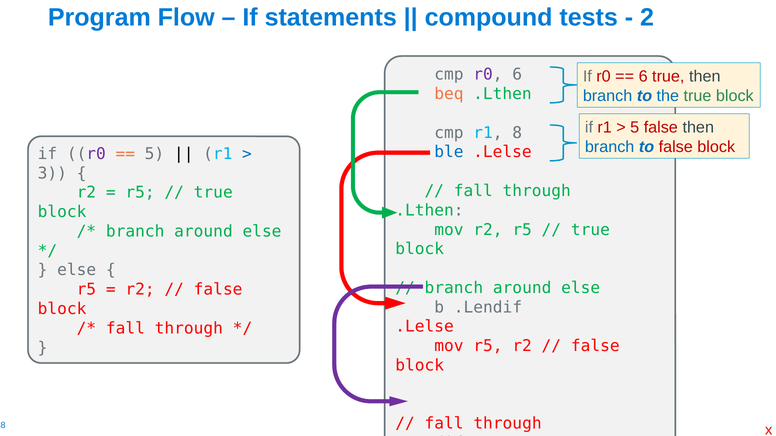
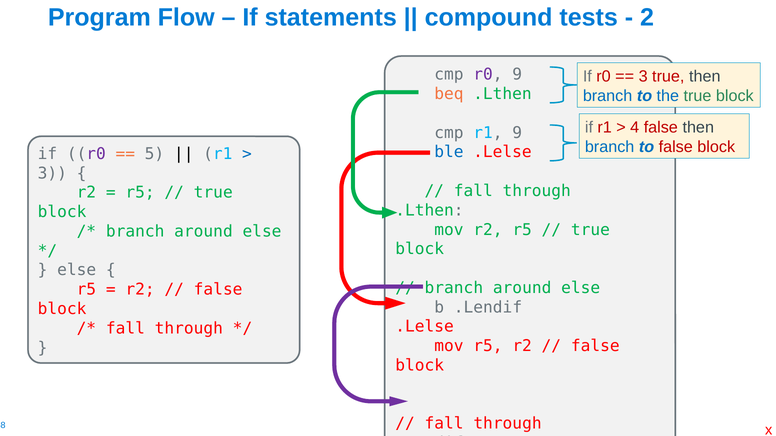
r0 6: 6 -> 9 (517, 75)
6: 6 -> 3 (643, 76)
5: 5 -> 4 (635, 128)
r1 8: 8 -> 9 (517, 133)
